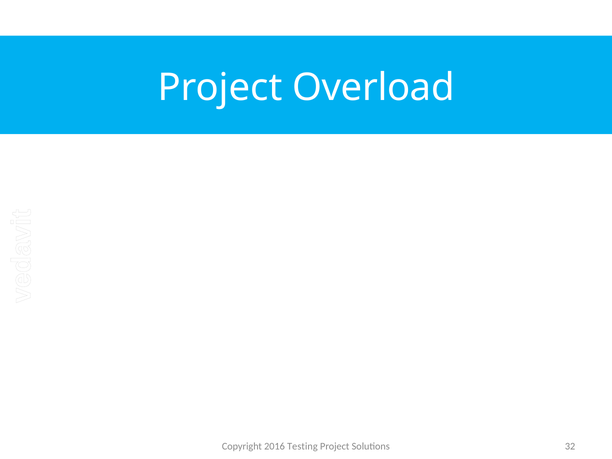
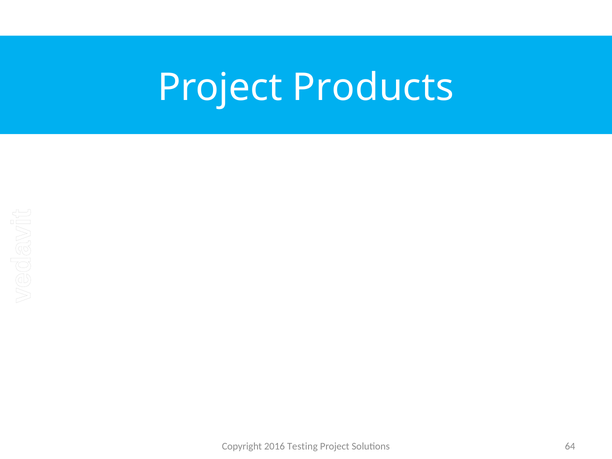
Overload: Overload -> Products (373, 88)
32: 32 -> 64 (570, 447)
